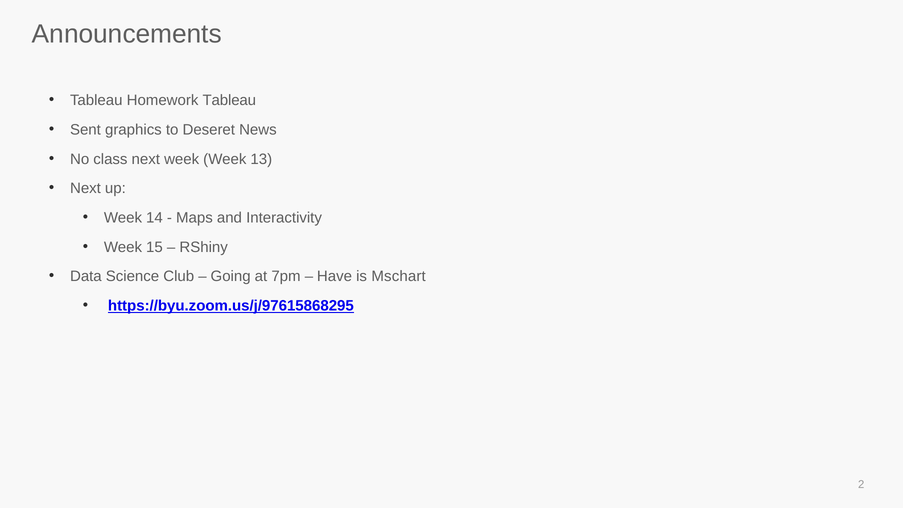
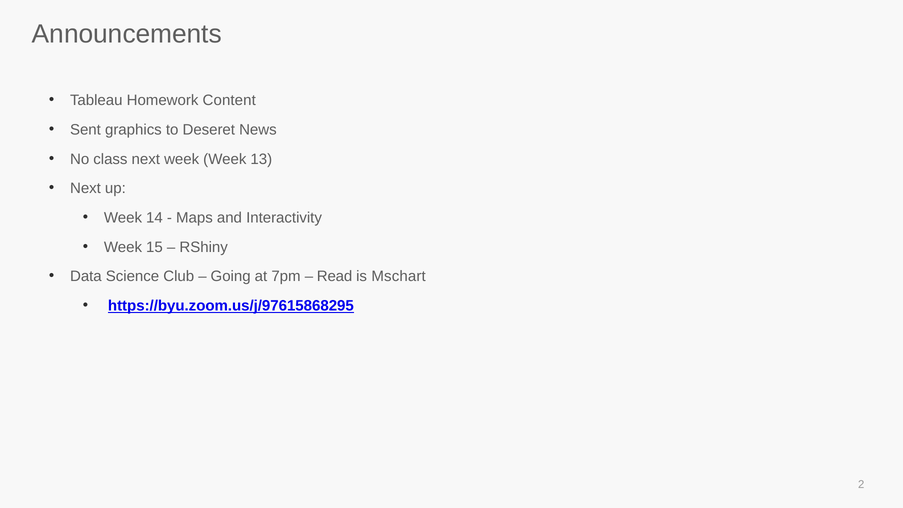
Homework Tableau: Tableau -> Content (229, 100)
Have: Have -> Read (335, 276)
